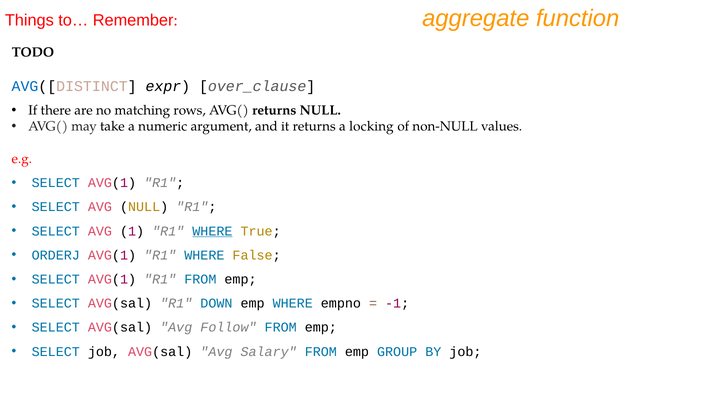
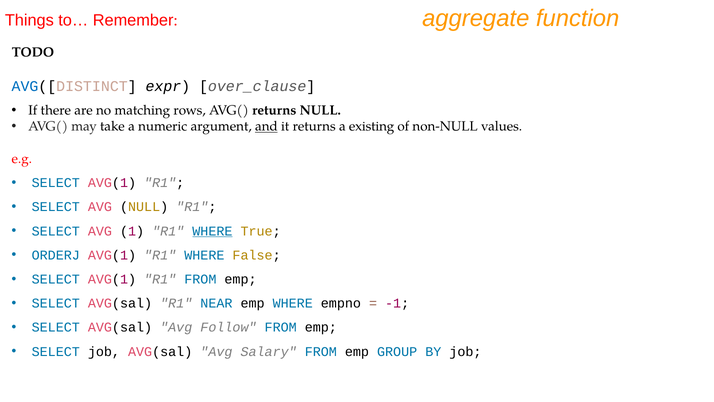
and underline: none -> present (266, 126)
locking: locking -> existing (372, 126)
DOWN: DOWN -> NEAR (216, 303)
